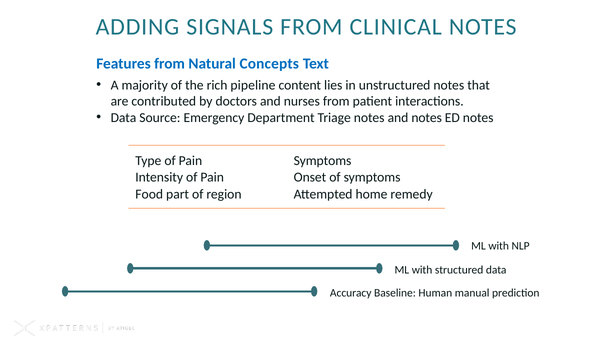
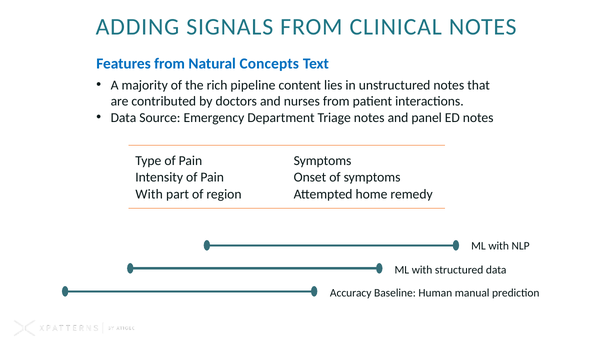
and notes: notes -> panel (427, 118)
Food: Food -> With (149, 194)
